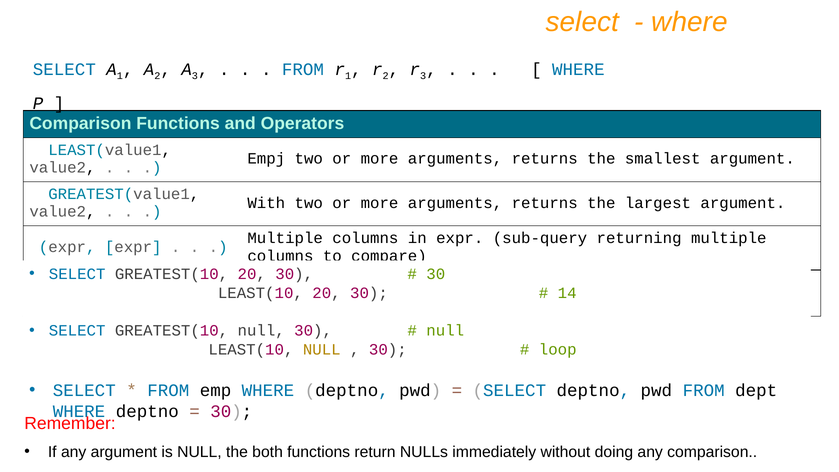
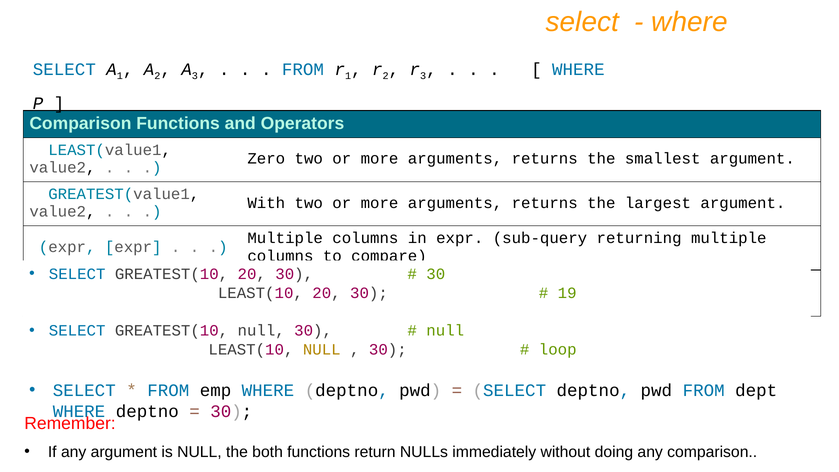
Empj: Empj -> Zero (266, 159)
14: 14 -> 19 (567, 293)
